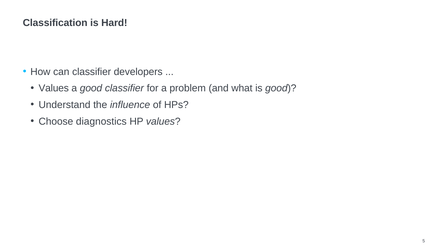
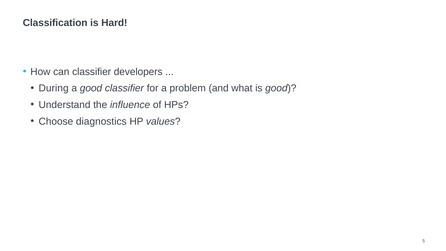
Values: Values -> During (54, 88)
